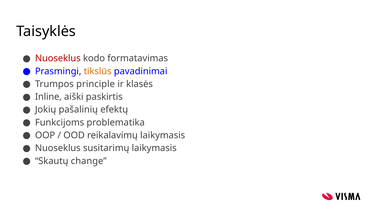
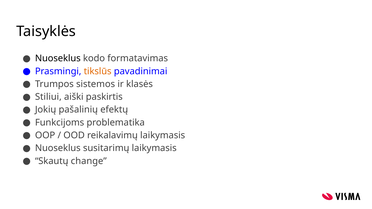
Nuoseklus colour: red -> black (58, 59)
principle: principle -> sistemos (96, 84)
Inline: Inline -> Stiliui (48, 97)
